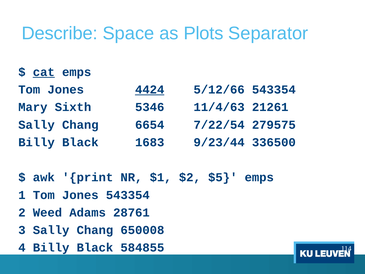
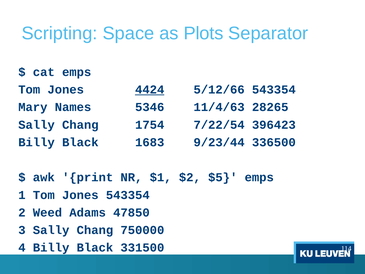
Describe: Describe -> Scripting (60, 33)
cat underline: present -> none (44, 72)
Sixth: Sixth -> Names (73, 107)
21261: 21261 -> 28265 (270, 107)
6654: 6654 -> 1754 (150, 125)
279575: 279575 -> 396423 (274, 125)
28761: 28761 -> 47850 (131, 212)
650008: 650008 -> 750000 (142, 230)
584855: 584855 -> 331500 (142, 247)
